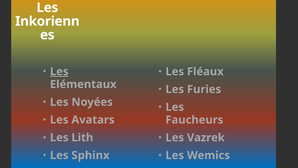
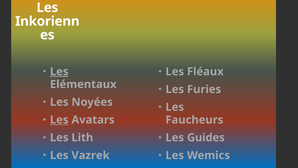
Les underline: none -> present (59, 120)
Vazrek: Vazrek -> Guides (206, 137)
Sphinx: Sphinx -> Vazrek (91, 155)
